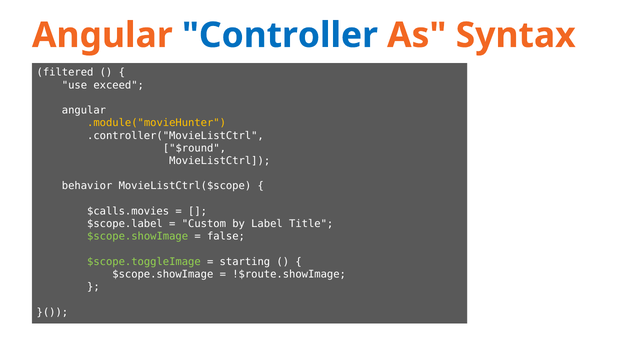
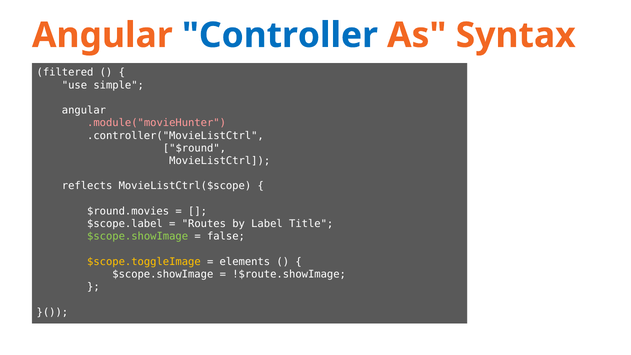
exceed: exceed -> simple (119, 85)
.module("movieHunter colour: yellow -> pink (157, 123)
behavior: behavior -> reflects (87, 186)
$calls.movies: $calls.movies -> $round.movies (128, 211)
Custom: Custom -> Routes (204, 224)
$scope.toggleImage colour: light green -> yellow (144, 262)
starting: starting -> elements (245, 262)
